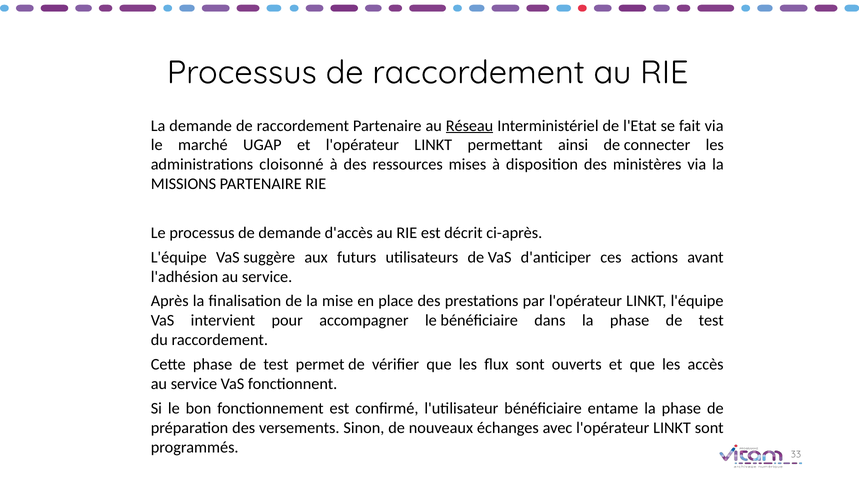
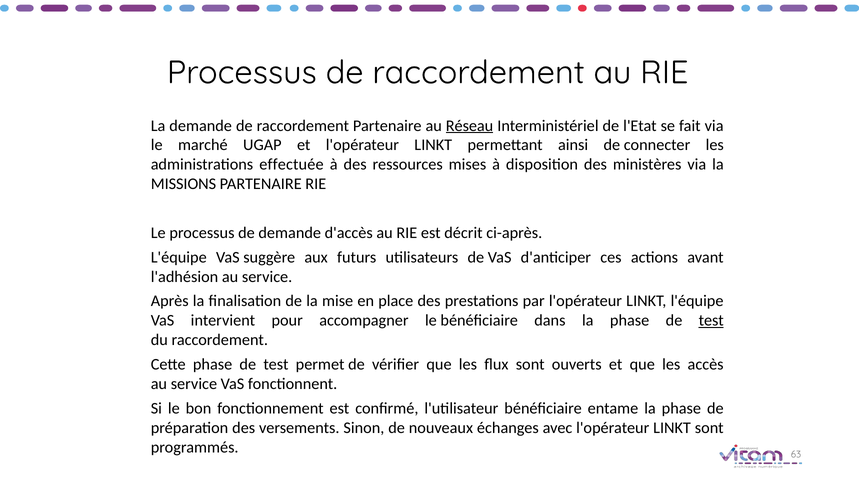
cloisonné: cloisonné -> effectuée (291, 165)
test underline: none -> present (711, 321)
33: 33 -> 63 (796, 454)
